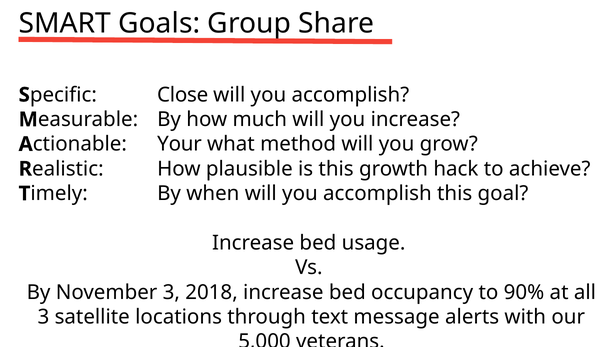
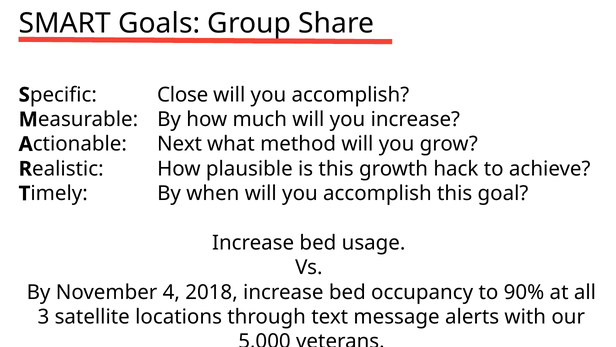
Your: Your -> Next (180, 144)
November 3: 3 -> 4 (171, 292)
